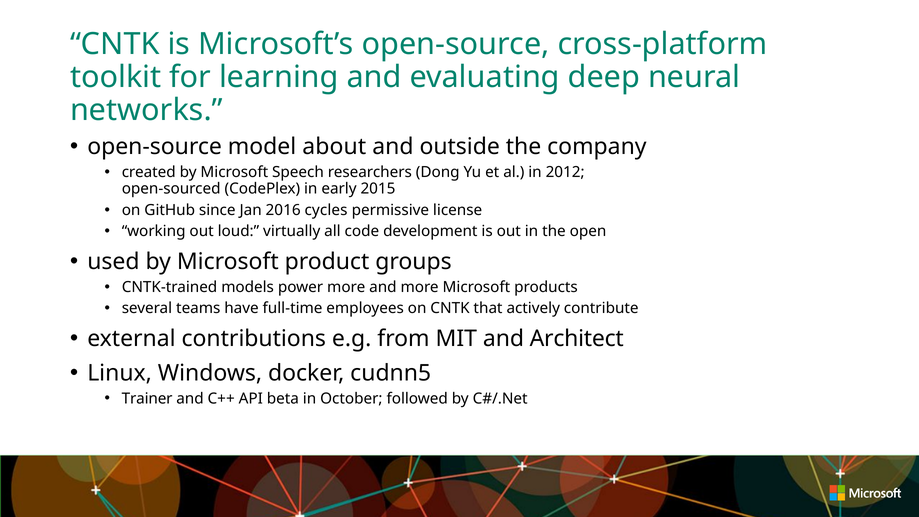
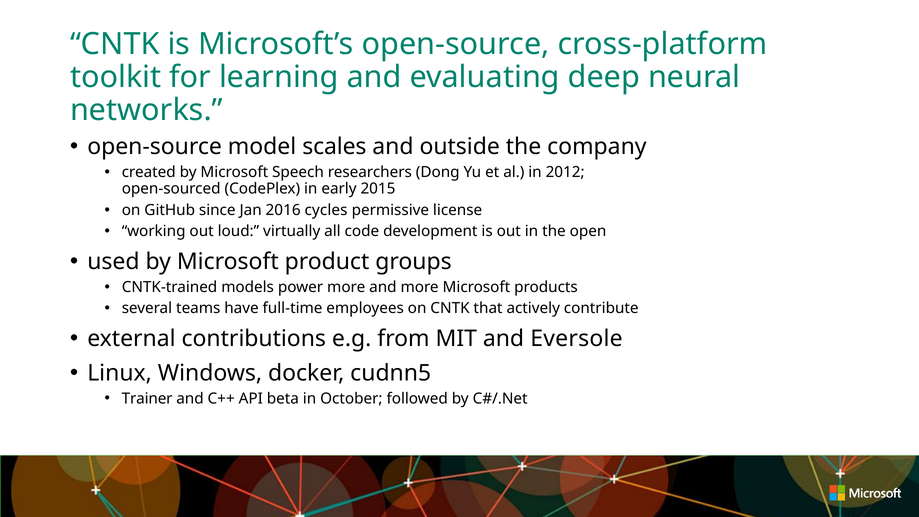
about: about -> scales (334, 147)
Architect: Architect -> Eversole (576, 339)
